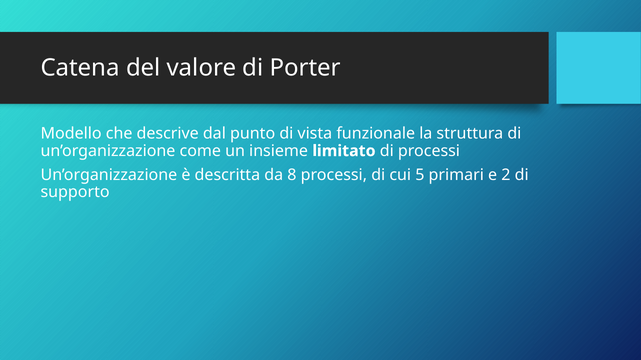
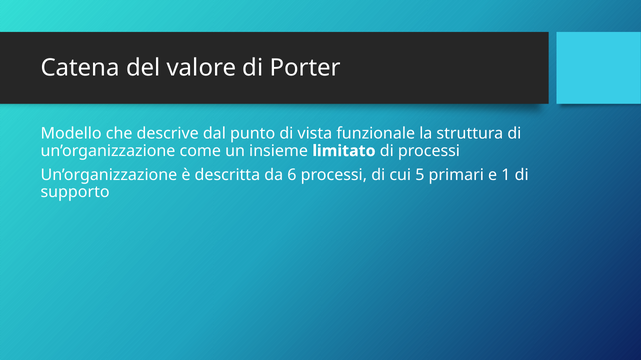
8: 8 -> 6 (292, 175)
2: 2 -> 1 (506, 175)
